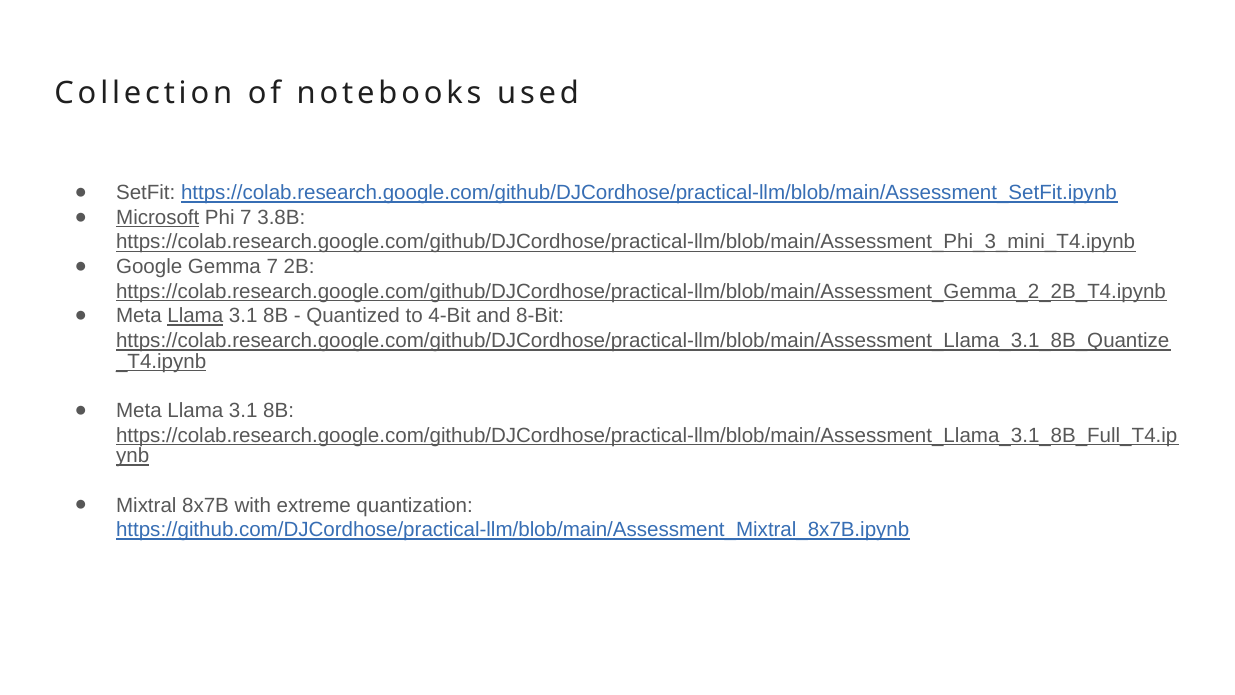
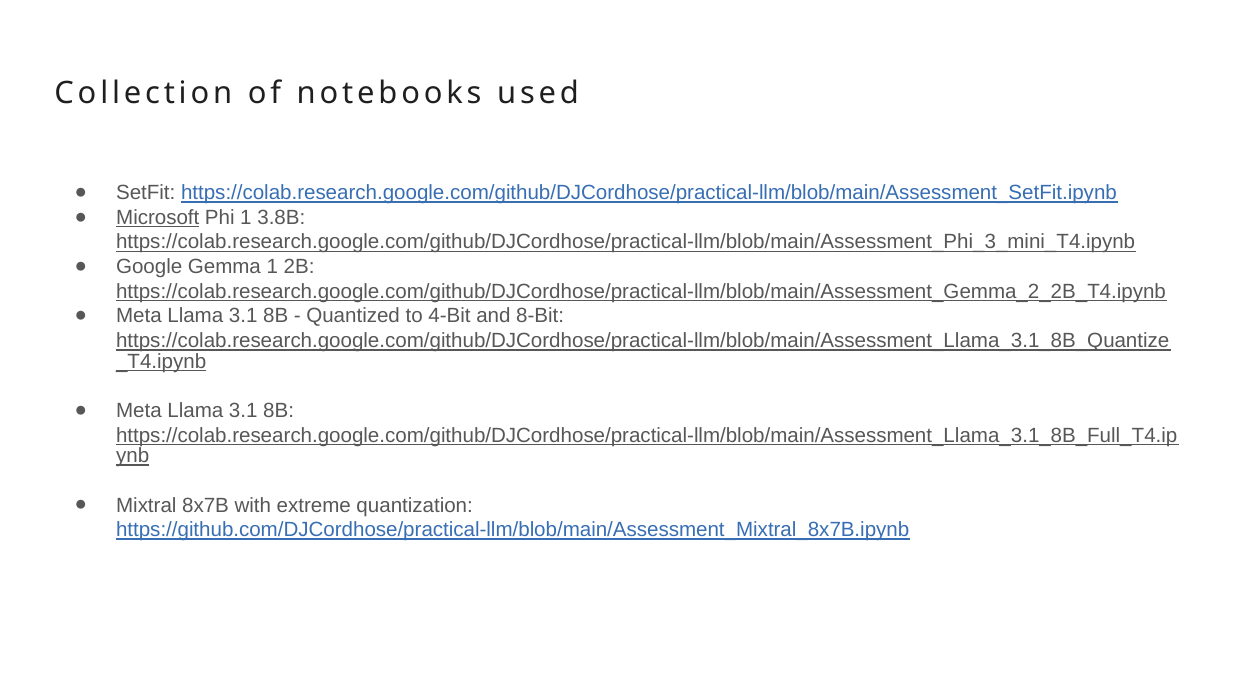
Phi 7: 7 -> 1 (246, 217)
Gemma 7: 7 -> 1 (272, 267)
Llama underline: present -> none (195, 316)
